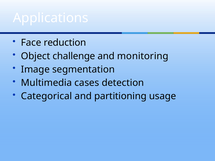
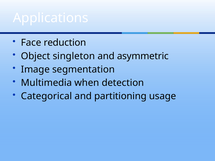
challenge: challenge -> singleton (74, 56)
monitoring: monitoring -> asymmetric (143, 56)
cases: cases -> when (87, 83)
